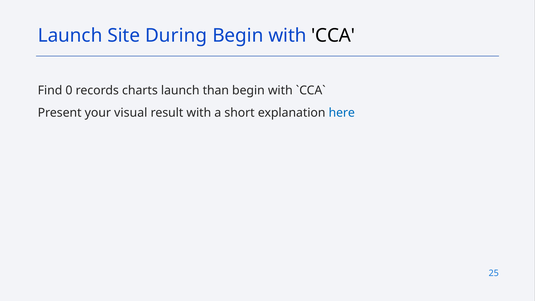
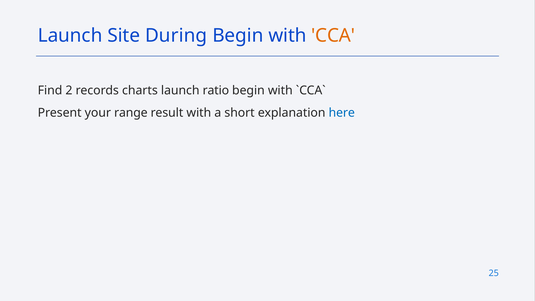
CCA colour: black -> orange (333, 36)
0: 0 -> 2 (69, 90)
than: than -> ratio (216, 90)
visual: visual -> range (131, 113)
